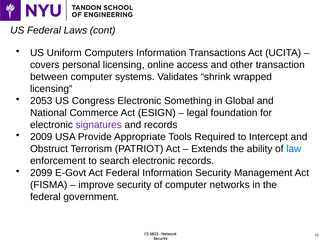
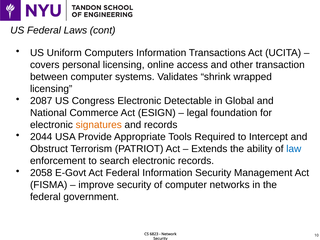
2053: 2053 -> 2087 (41, 101)
Something: Something -> Detectable (188, 101)
signatures colour: purple -> orange (99, 125)
2009: 2009 -> 2044 (41, 137)
2099: 2099 -> 2058 (41, 173)
